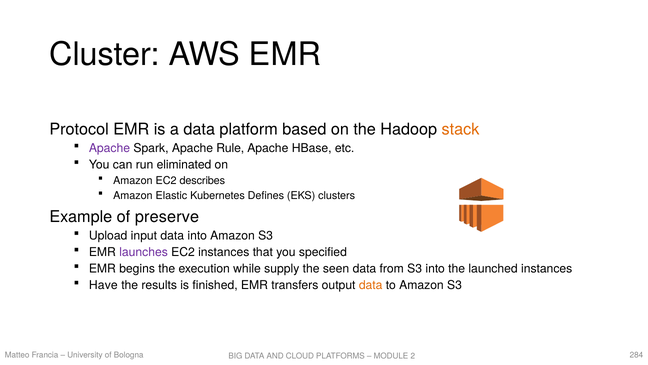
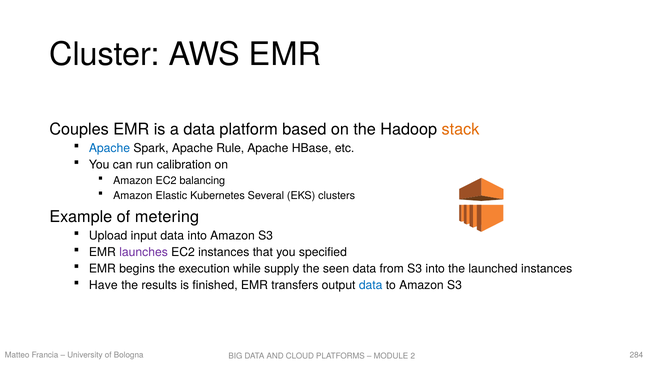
Protocol: Protocol -> Couples (79, 129)
Apache colour: purple -> blue (109, 148)
eliminated: eliminated -> calibration (184, 164)
describes: describes -> balancing (202, 180)
Defines: Defines -> Several (266, 195)
preserve: preserve -> metering (167, 217)
data colour: orange -> blue (371, 285)
